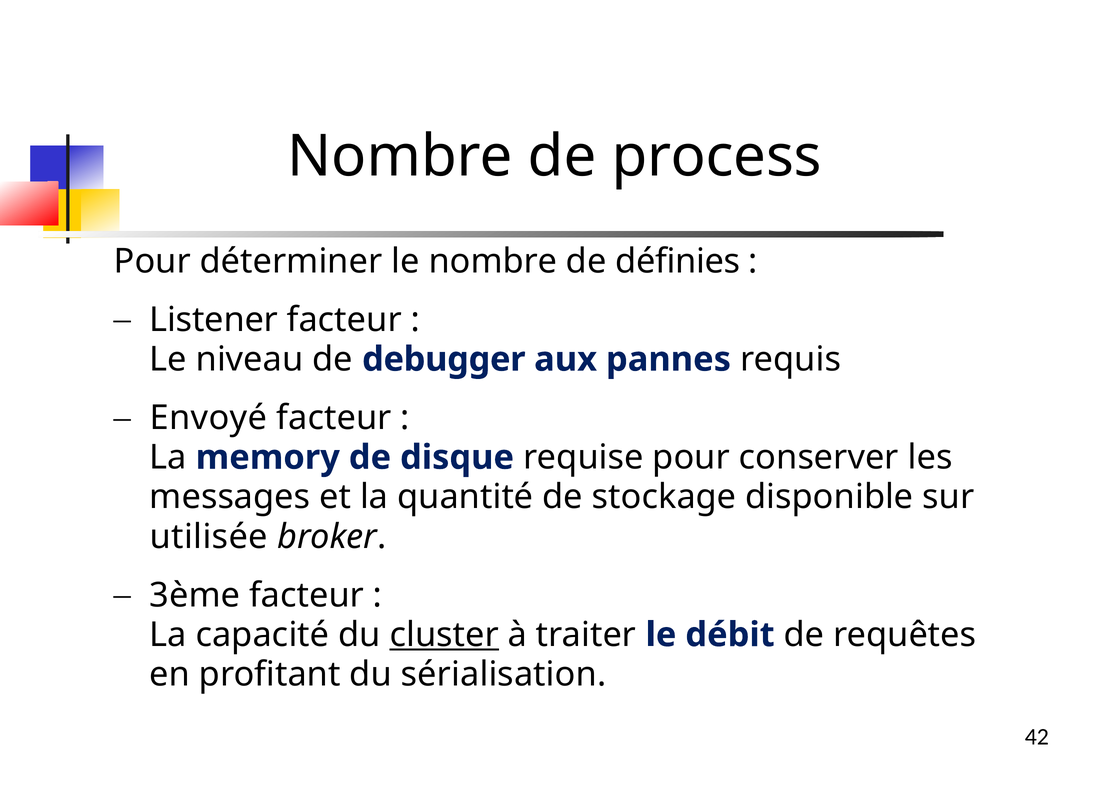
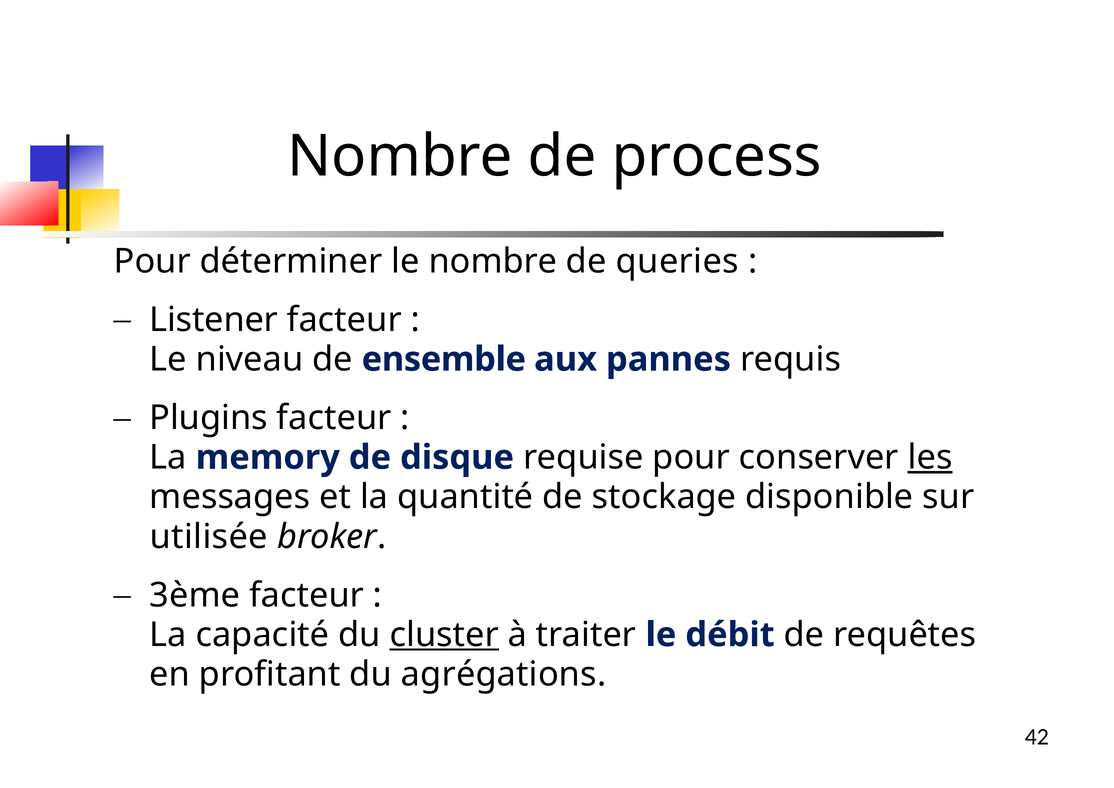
définies: définies -> queries (677, 261)
debugger: debugger -> ensemble (444, 359)
Envoyé: Envoyé -> Plugins (209, 418)
les underline: none -> present (930, 457)
sérialisation: sérialisation -> agrégations (504, 674)
